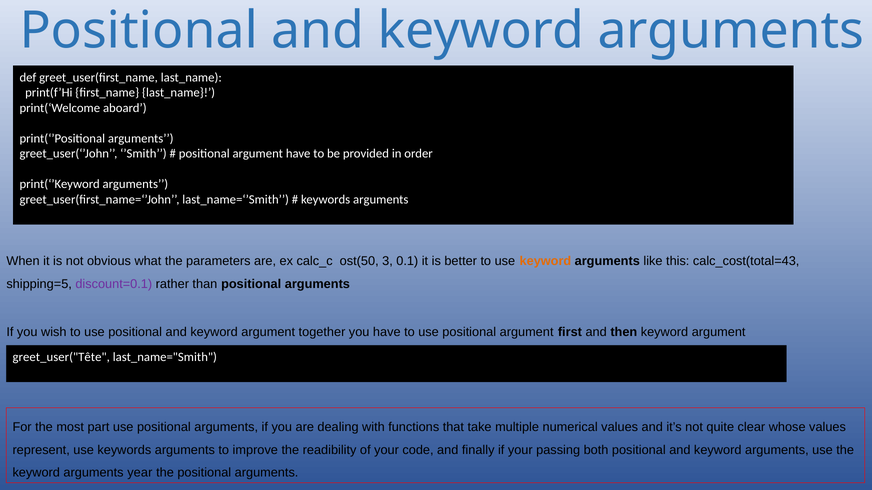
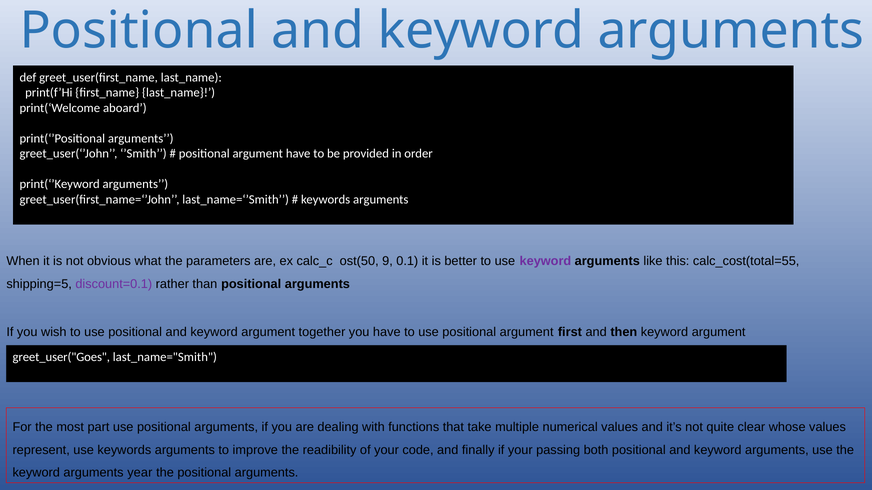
3: 3 -> 9 (387, 261)
keyword colour: orange -> purple (545, 261)
calc_cost(total=43: calc_cost(total=43 -> calc_cost(total=55 (746, 261)
greet_user("Tête: greet_user("Tête -> greet_user("Goes (61, 357)
